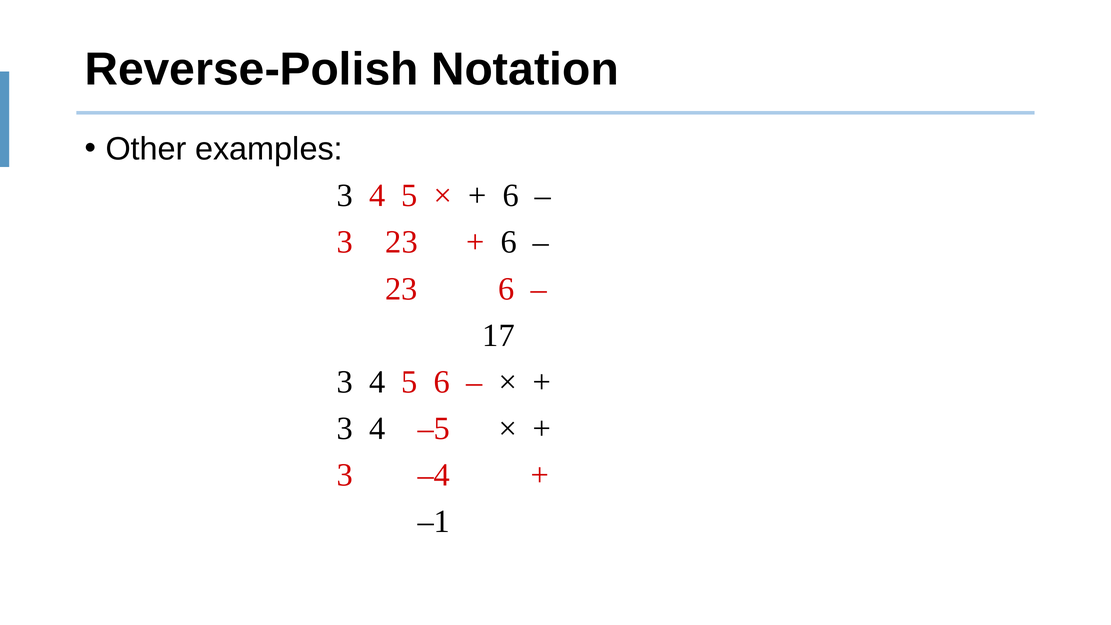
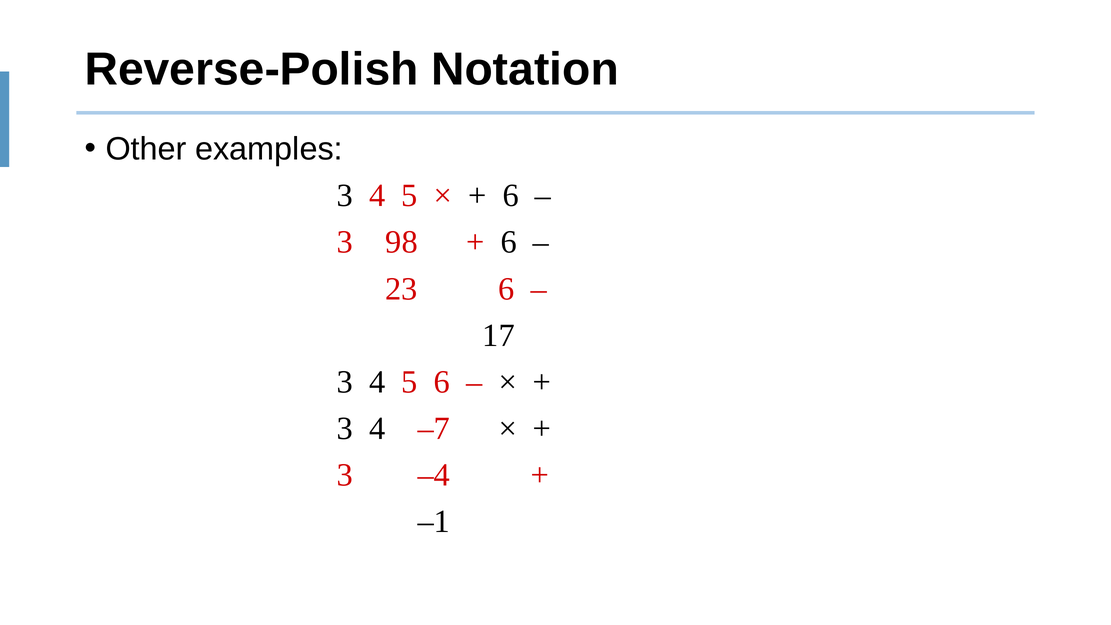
3 23: 23 -> 98 (402, 242)
–5: –5 -> –7 (434, 429)
